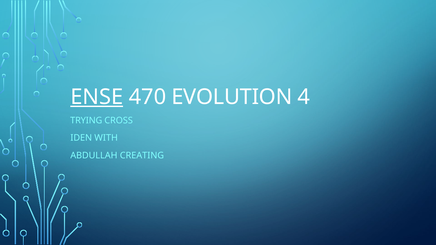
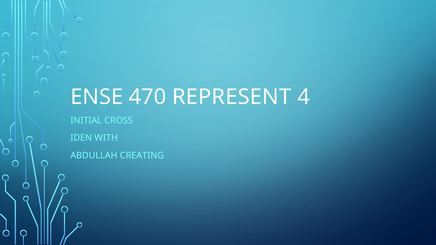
ENSE underline: present -> none (97, 97)
EVOLUTION: EVOLUTION -> REPRESENT (232, 97)
TRYING: TRYING -> INITIAL (86, 121)
